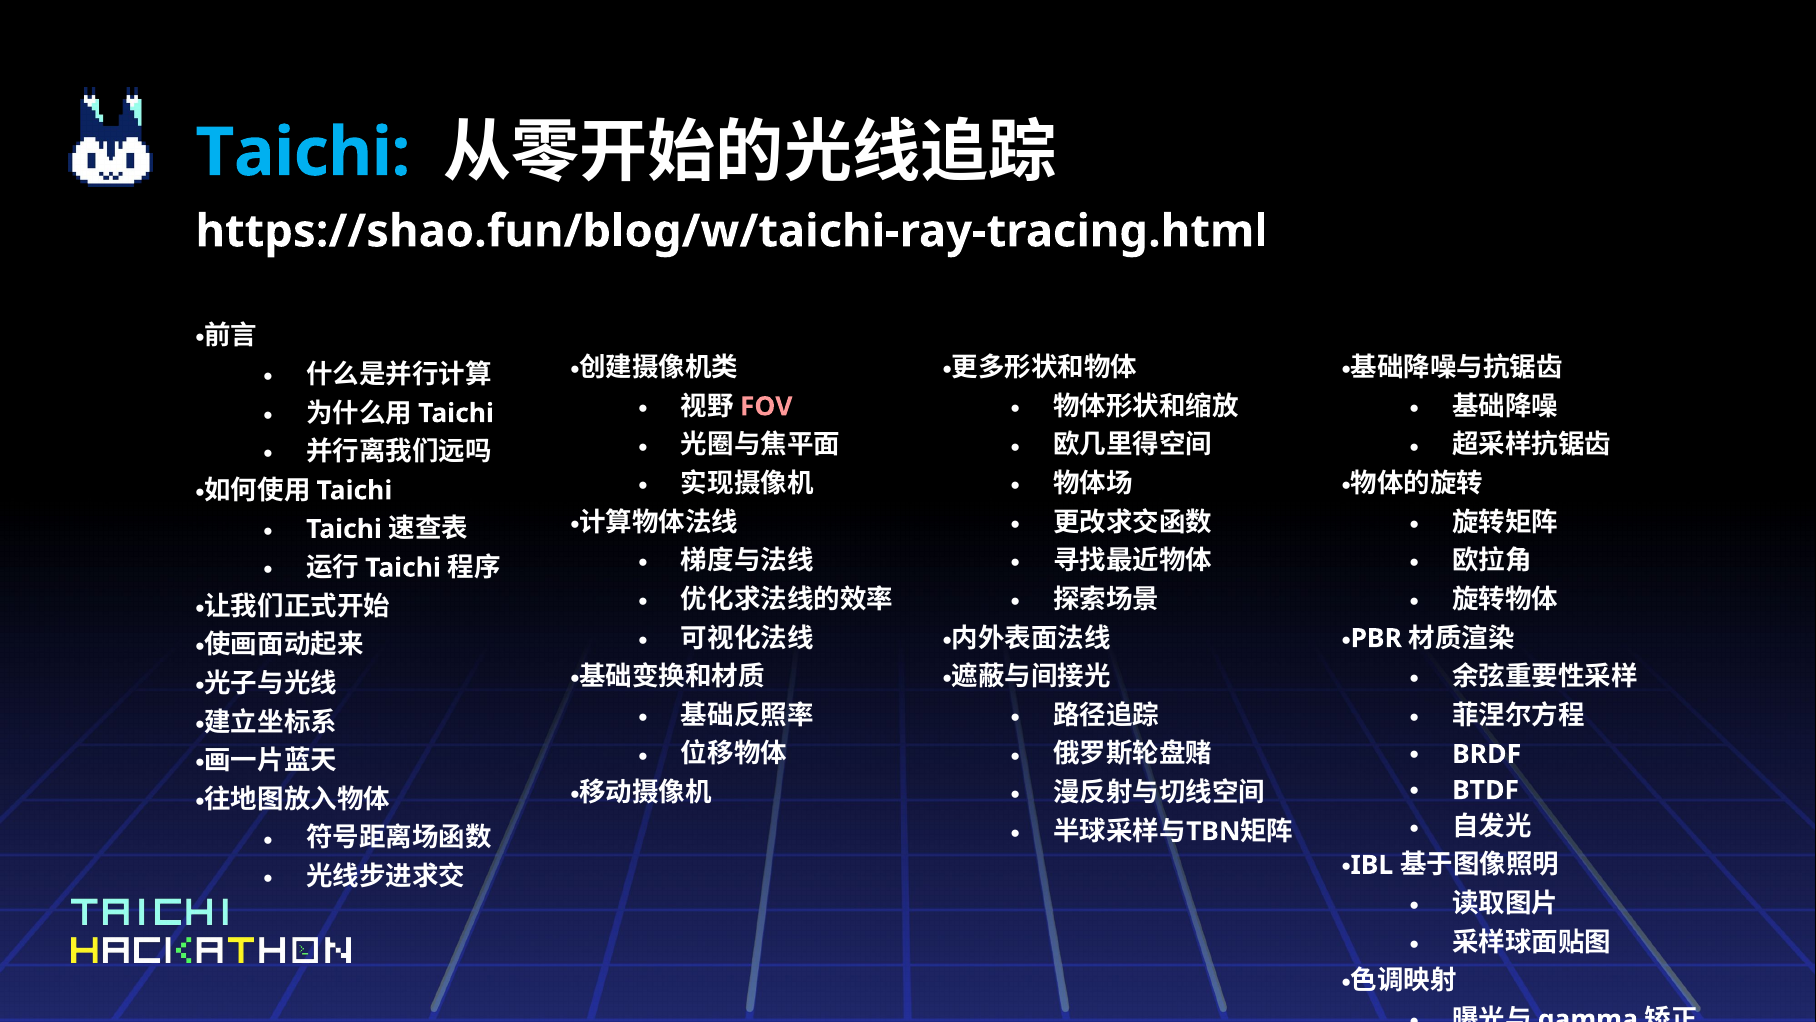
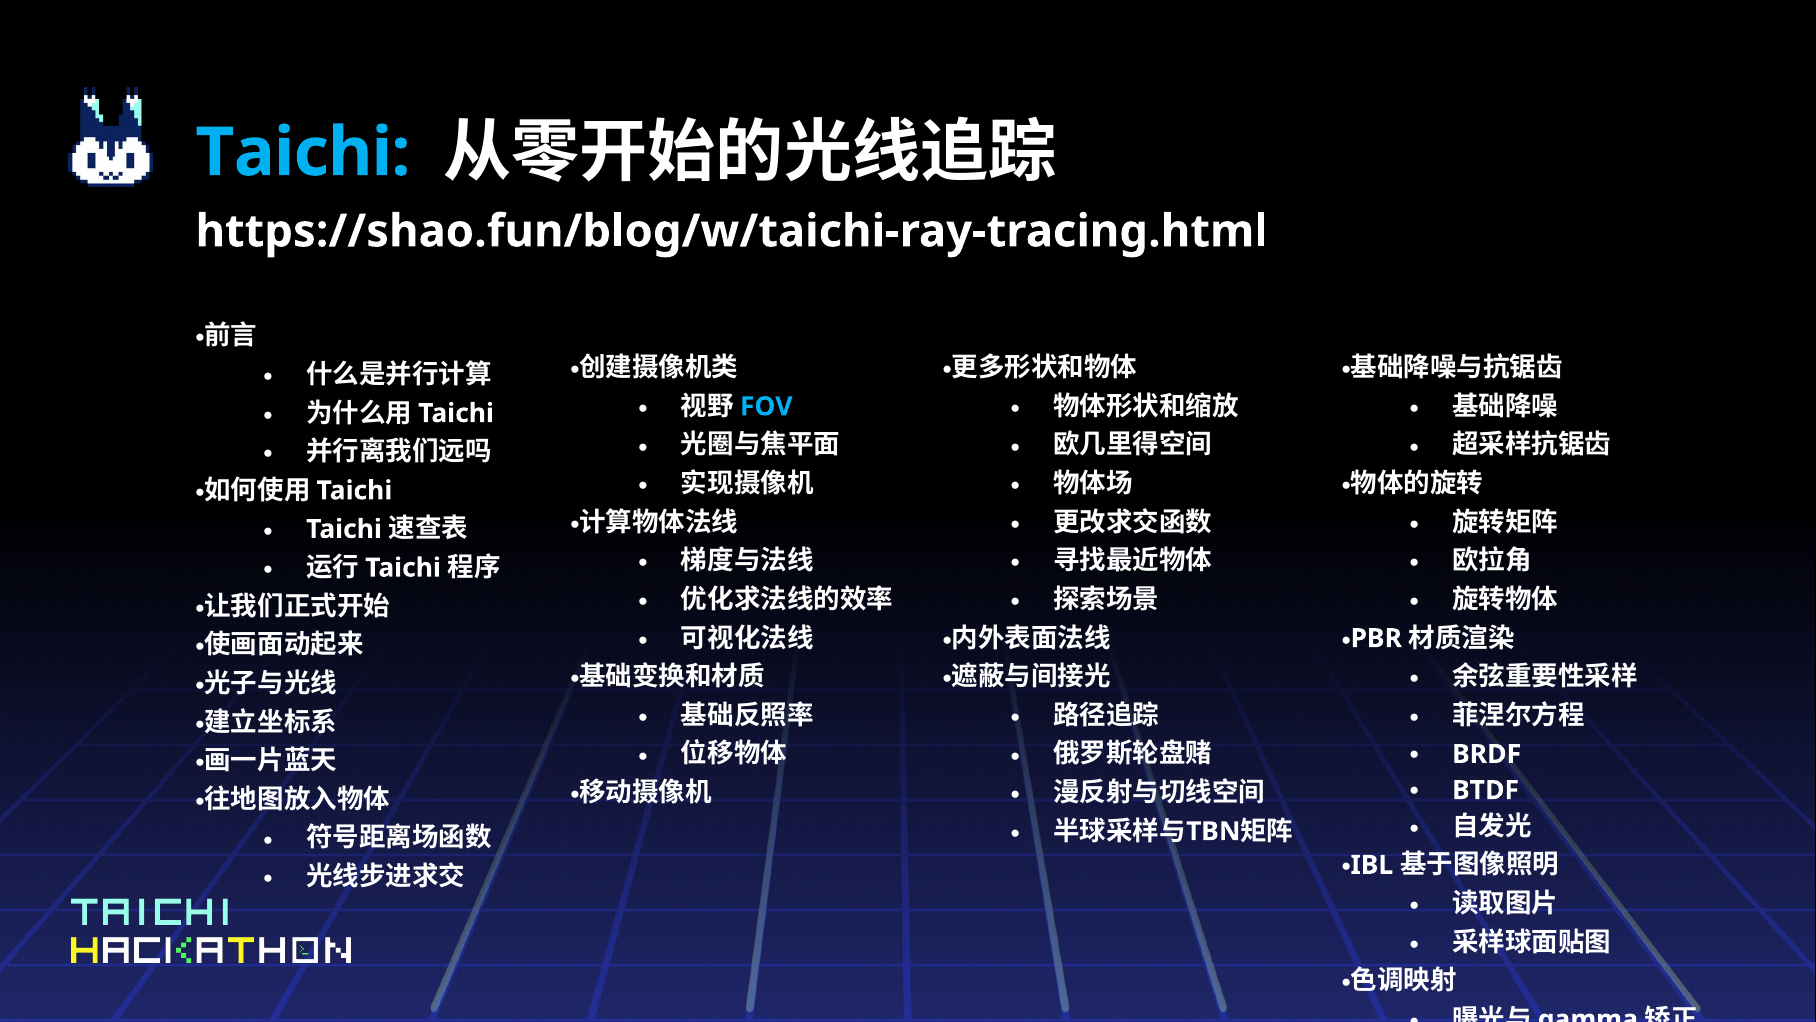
FOV colour: pink -> light blue (766, 406)
